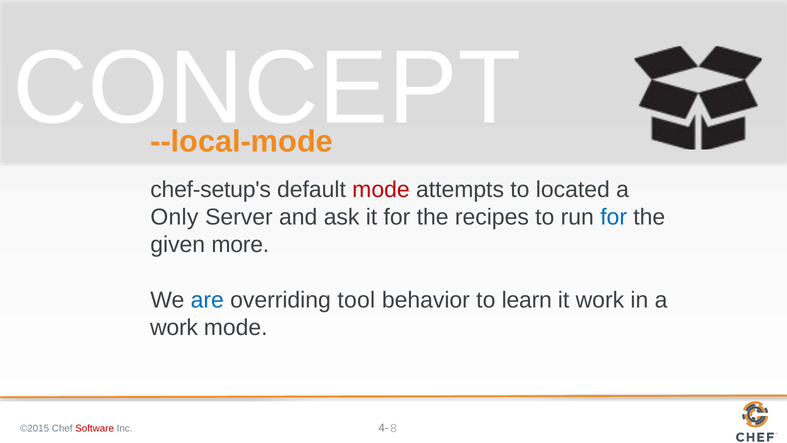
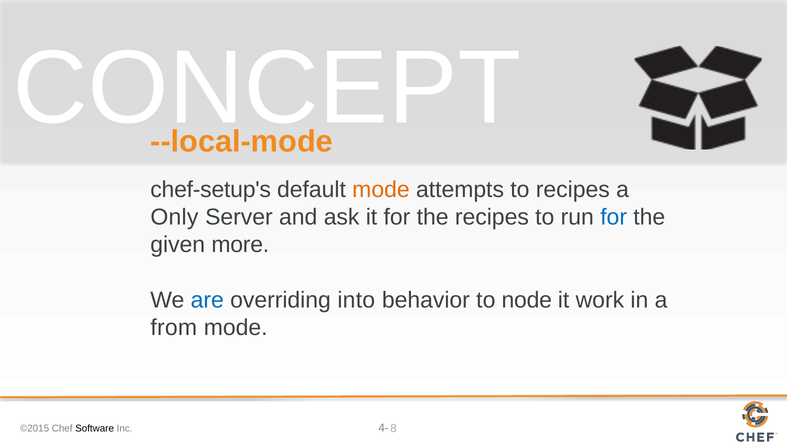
mode colour: red -> orange (381, 190)
to located: located -> recipes (573, 190)
tool: tool -> into (356, 300)
learn: learn -> node (527, 300)
work: work -> from (174, 327)
Software colour: red -> black (95, 428)
